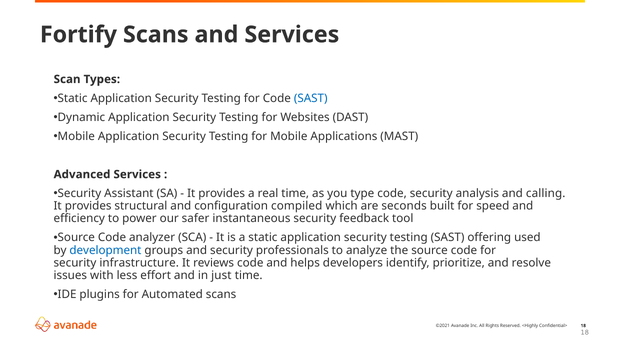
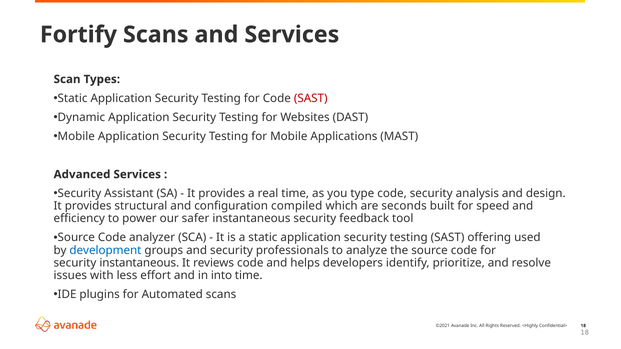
SAST colour: blue -> red (311, 98)
calling: calling -> design (546, 194)
security infrastructure: infrastructure -> instantaneous (139, 263)
just: just -> into (222, 276)
